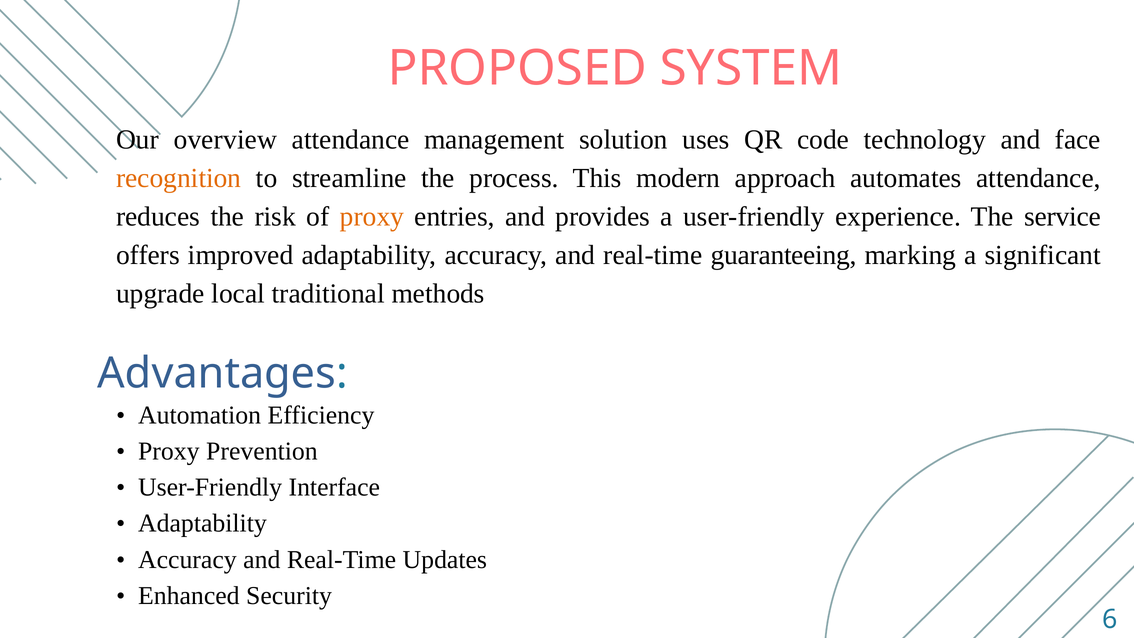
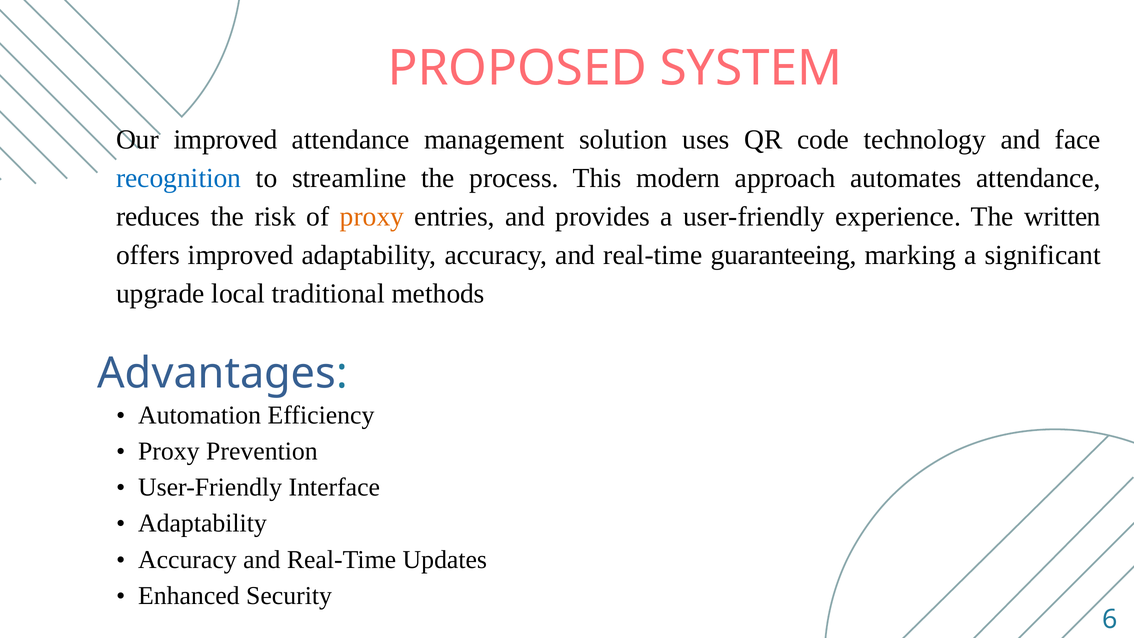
Our overview: overview -> improved (226, 140)
recognition colour: orange -> blue (179, 178)
service: service -> written (1062, 217)
